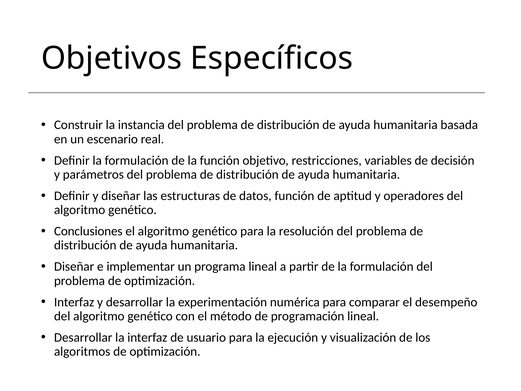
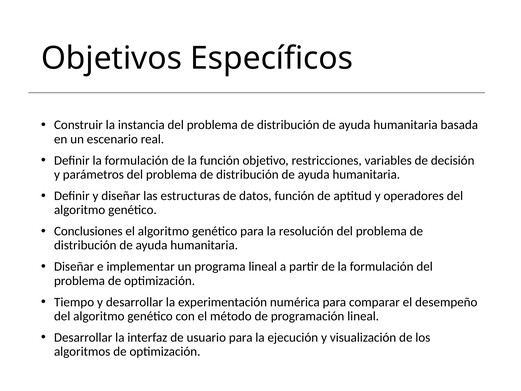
Interfaz: Interfaz -> Tiempo (74, 302)
